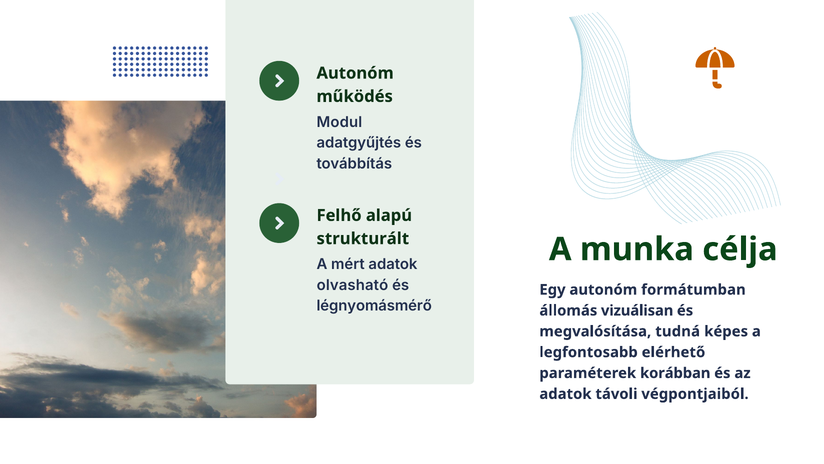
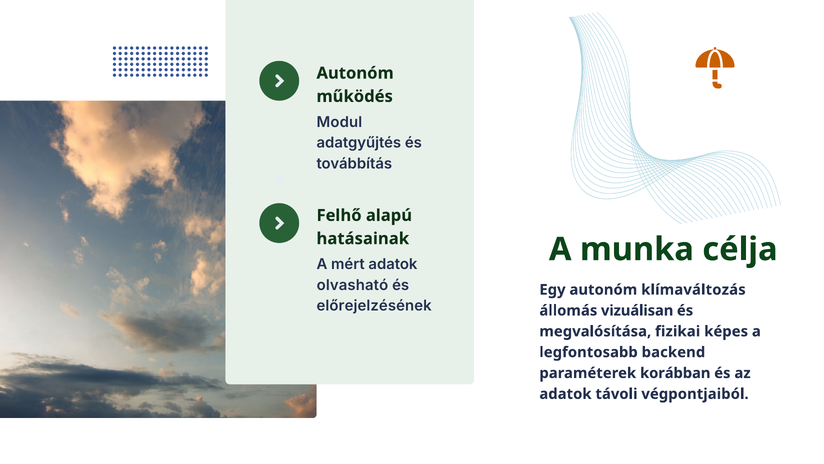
strukturált: strukturált -> hatásainak (363, 238)
formátumban: formátumban -> klímaváltozás (693, 289)
légnyomásmérő: légnyomásmérő -> előrejelzésének (374, 306)
tudná: tudná -> fizikai (678, 331)
elérhető: elérhető -> backend (673, 352)
